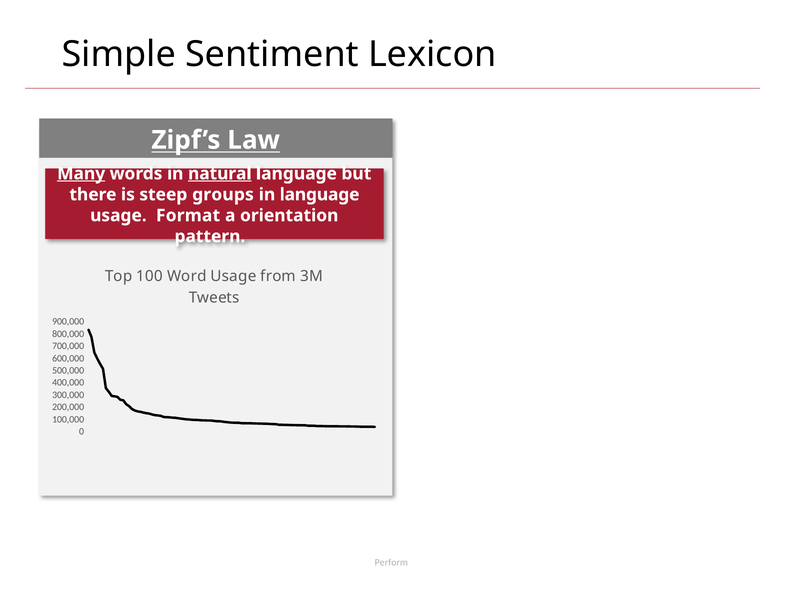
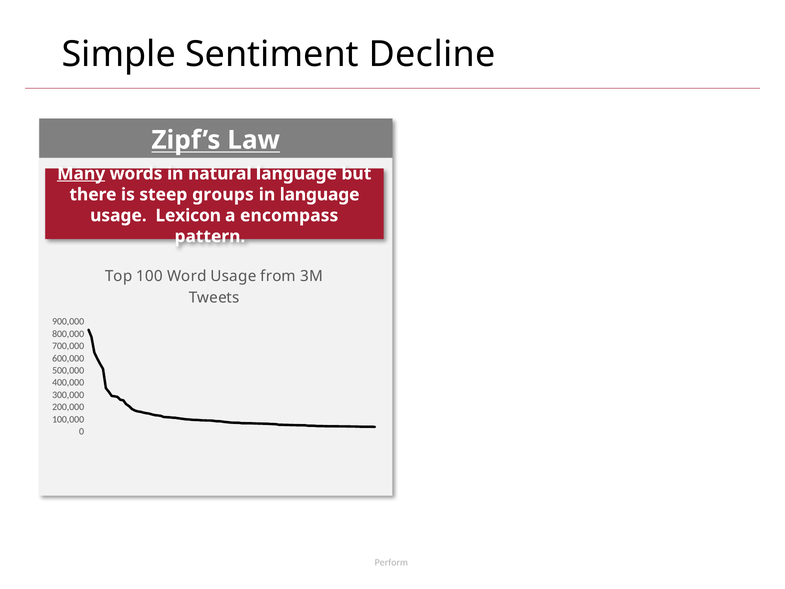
Lexicon: Lexicon -> Decline (432, 54)
natural underline: present -> none (220, 174)
Format: Format -> Lexicon (188, 215)
orientation: orientation -> encompass (289, 215)
